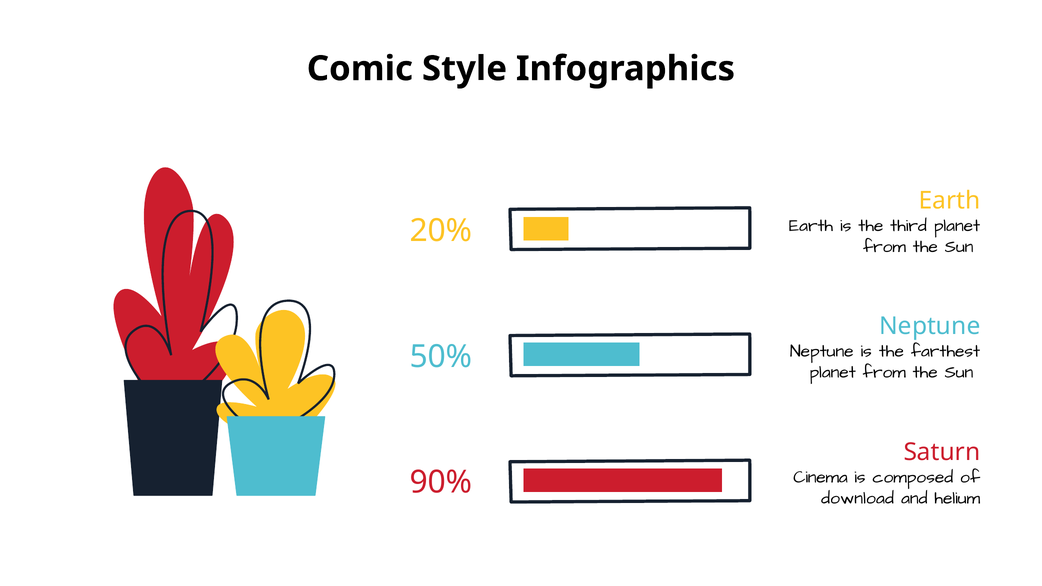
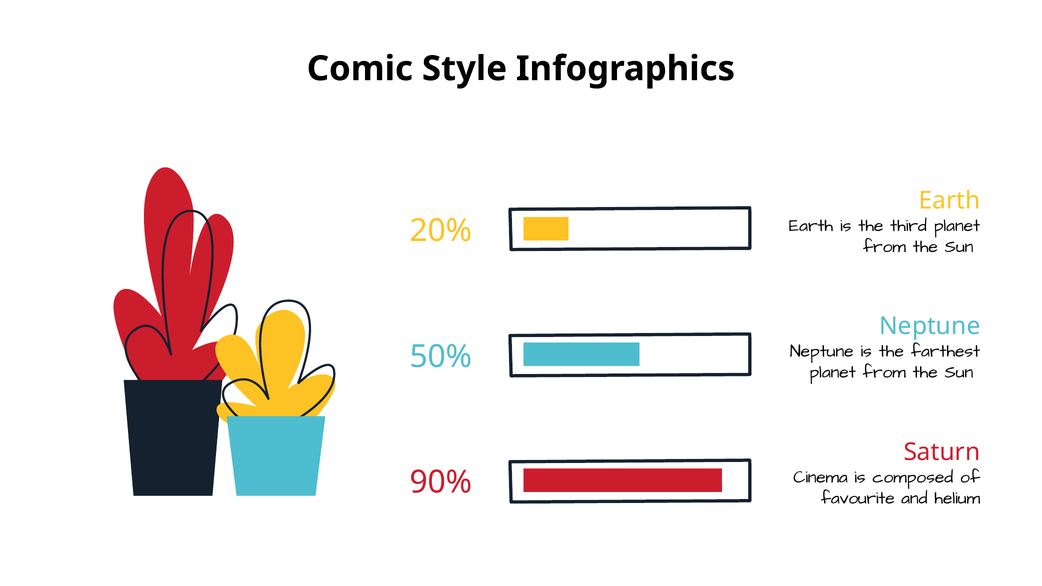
download: download -> favourite (858, 498)
